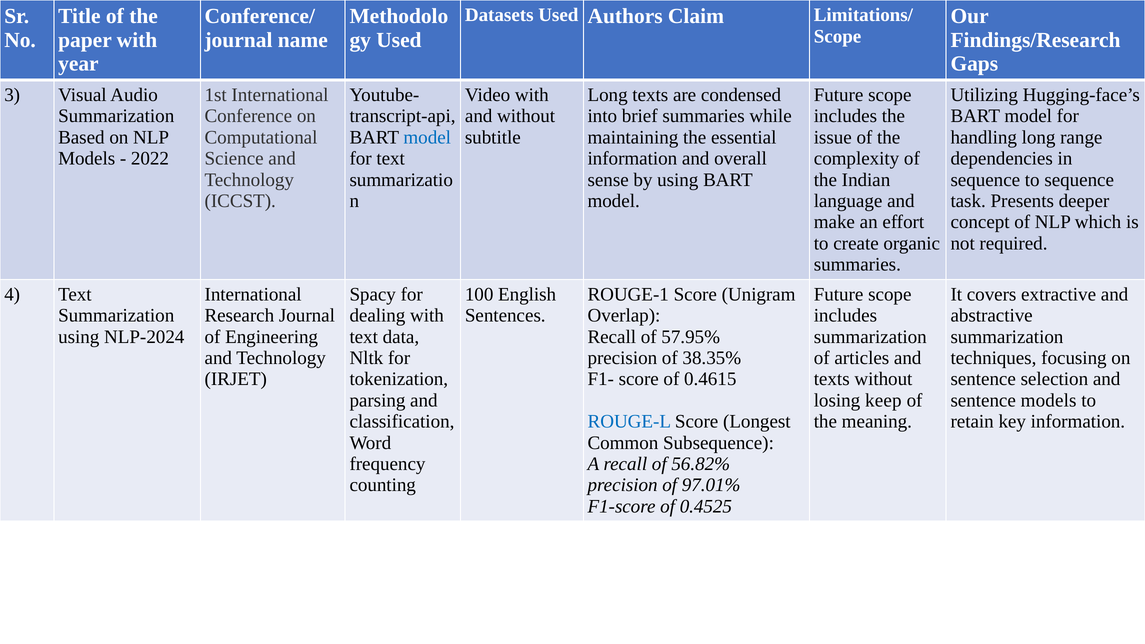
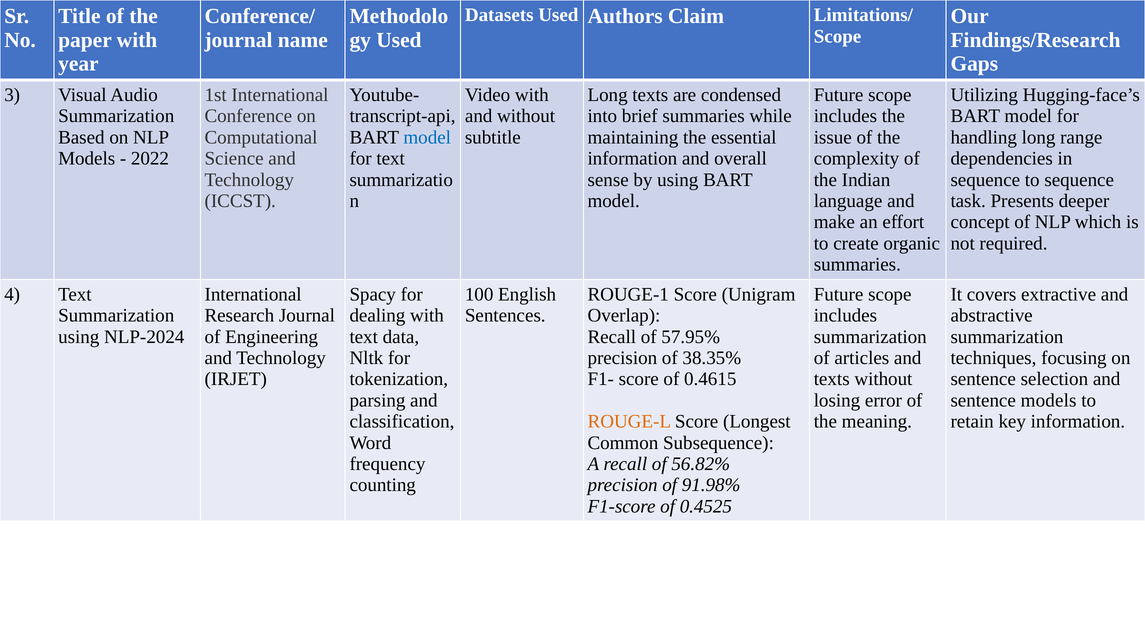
keep: keep -> error (883, 400)
ROUGE-L colour: blue -> orange (629, 422)
97.01%: 97.01% -> 91.98% (711, 485)
